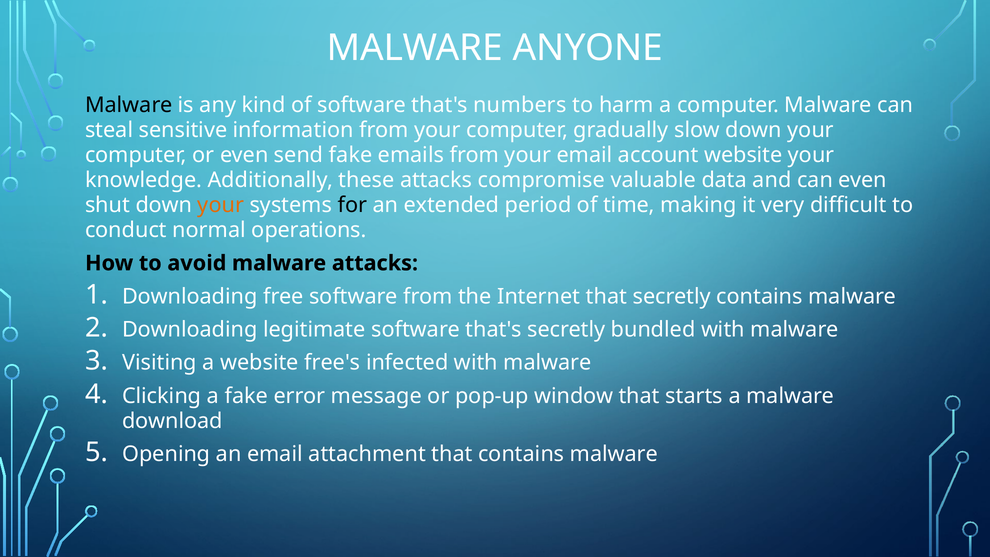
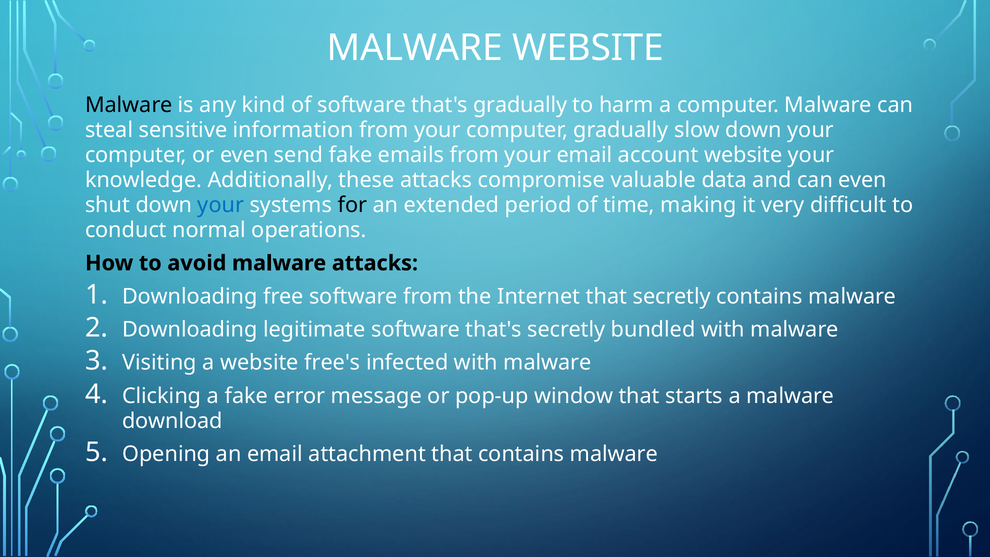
MALWARE ANYONE: ANYONE -> WEBSITE (588, 48)
that's numbers: numbers -> gradually (520, 105)
your colour: orange -> blue (221, 205)
